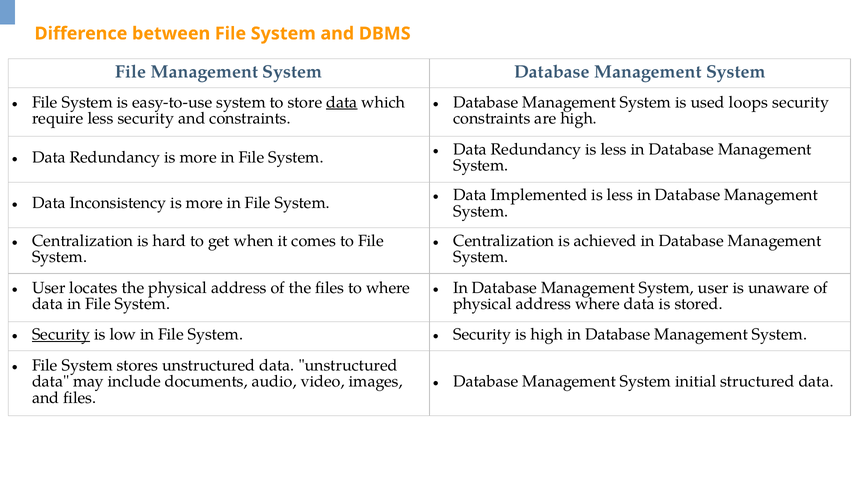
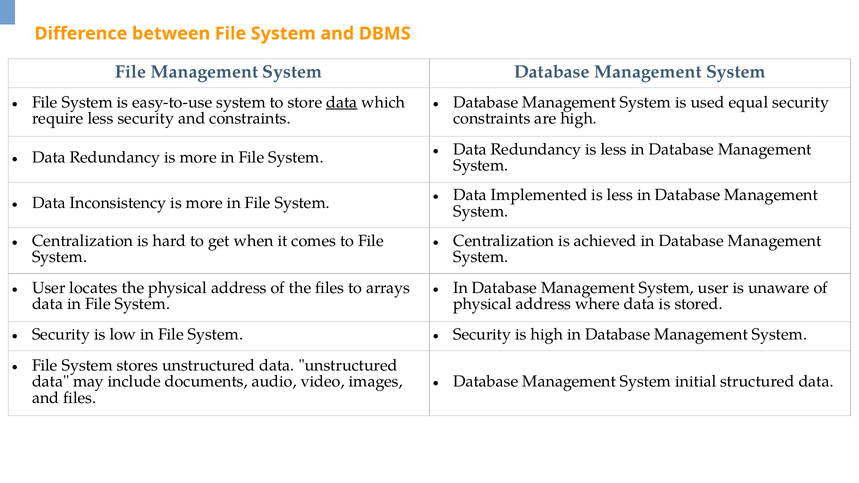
loops: loops -> equal (748, 102)
to where: where -> arrays (388, 288)
Security underline: present -> none (61, 335)
